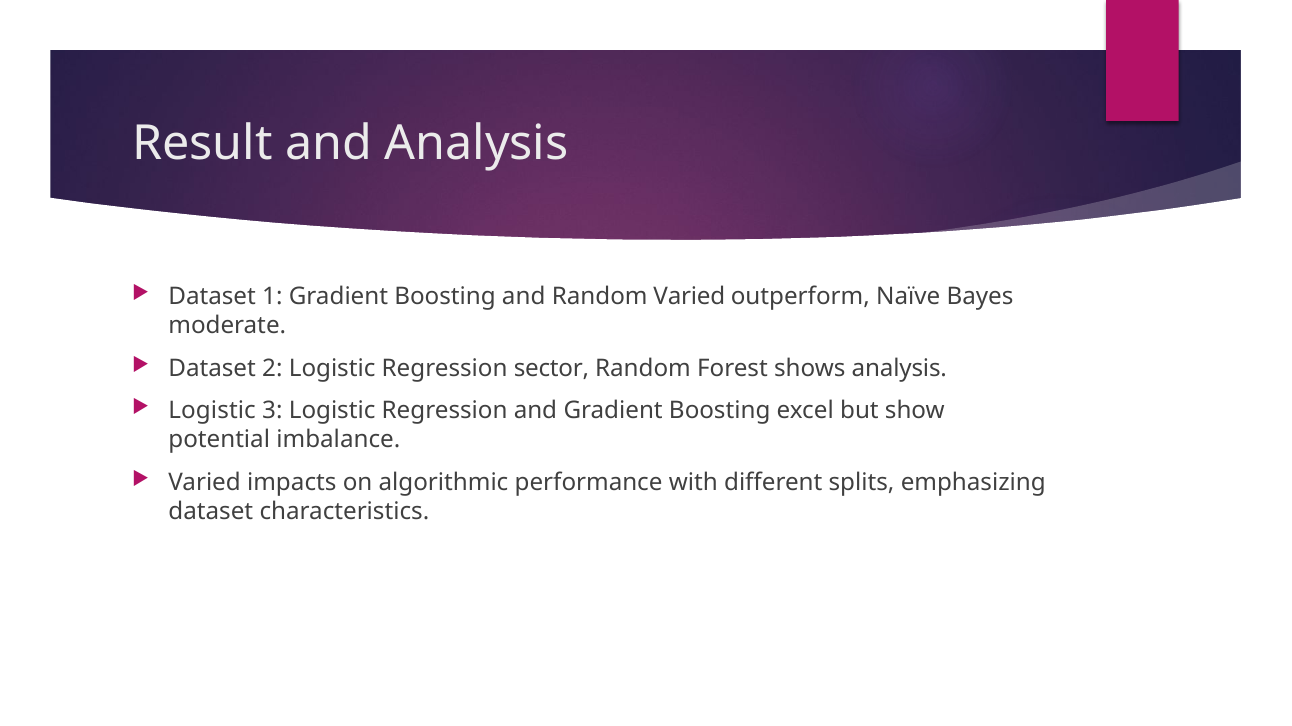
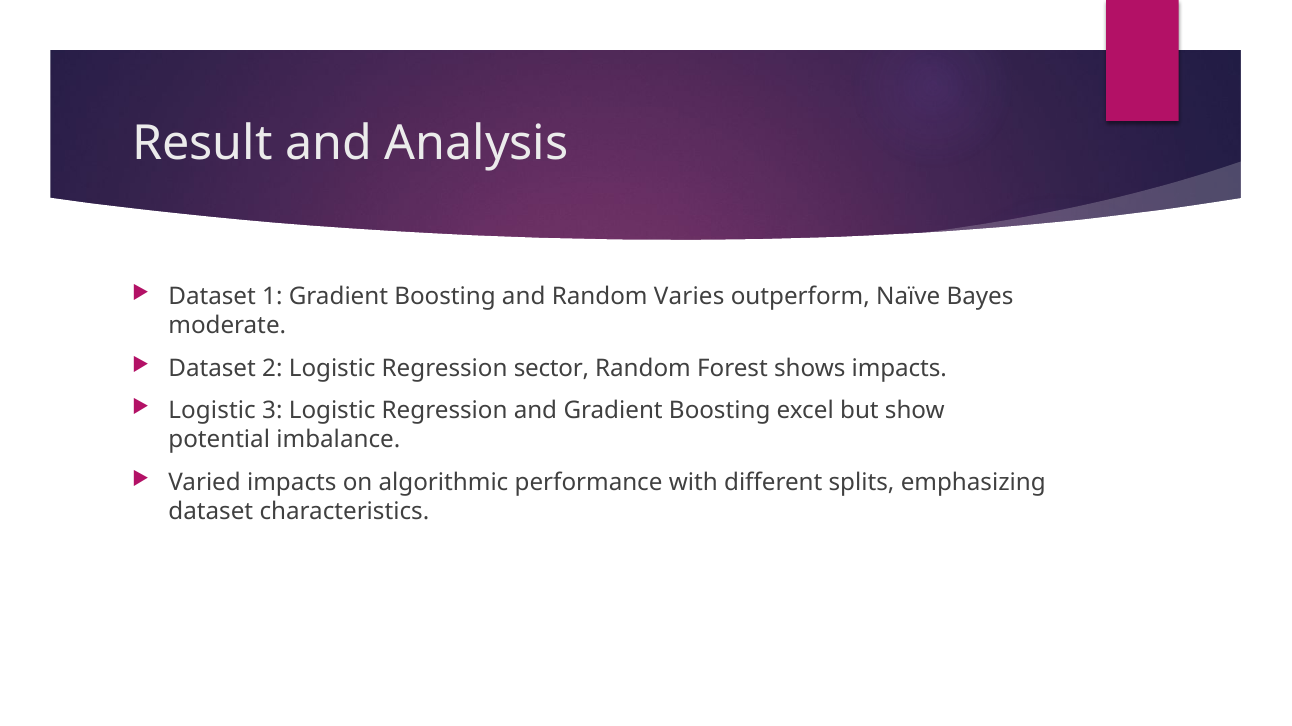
Random Varied: Varied -> Varies (689, 297)
shows analysis: analysis -> impacts (899, 369)
